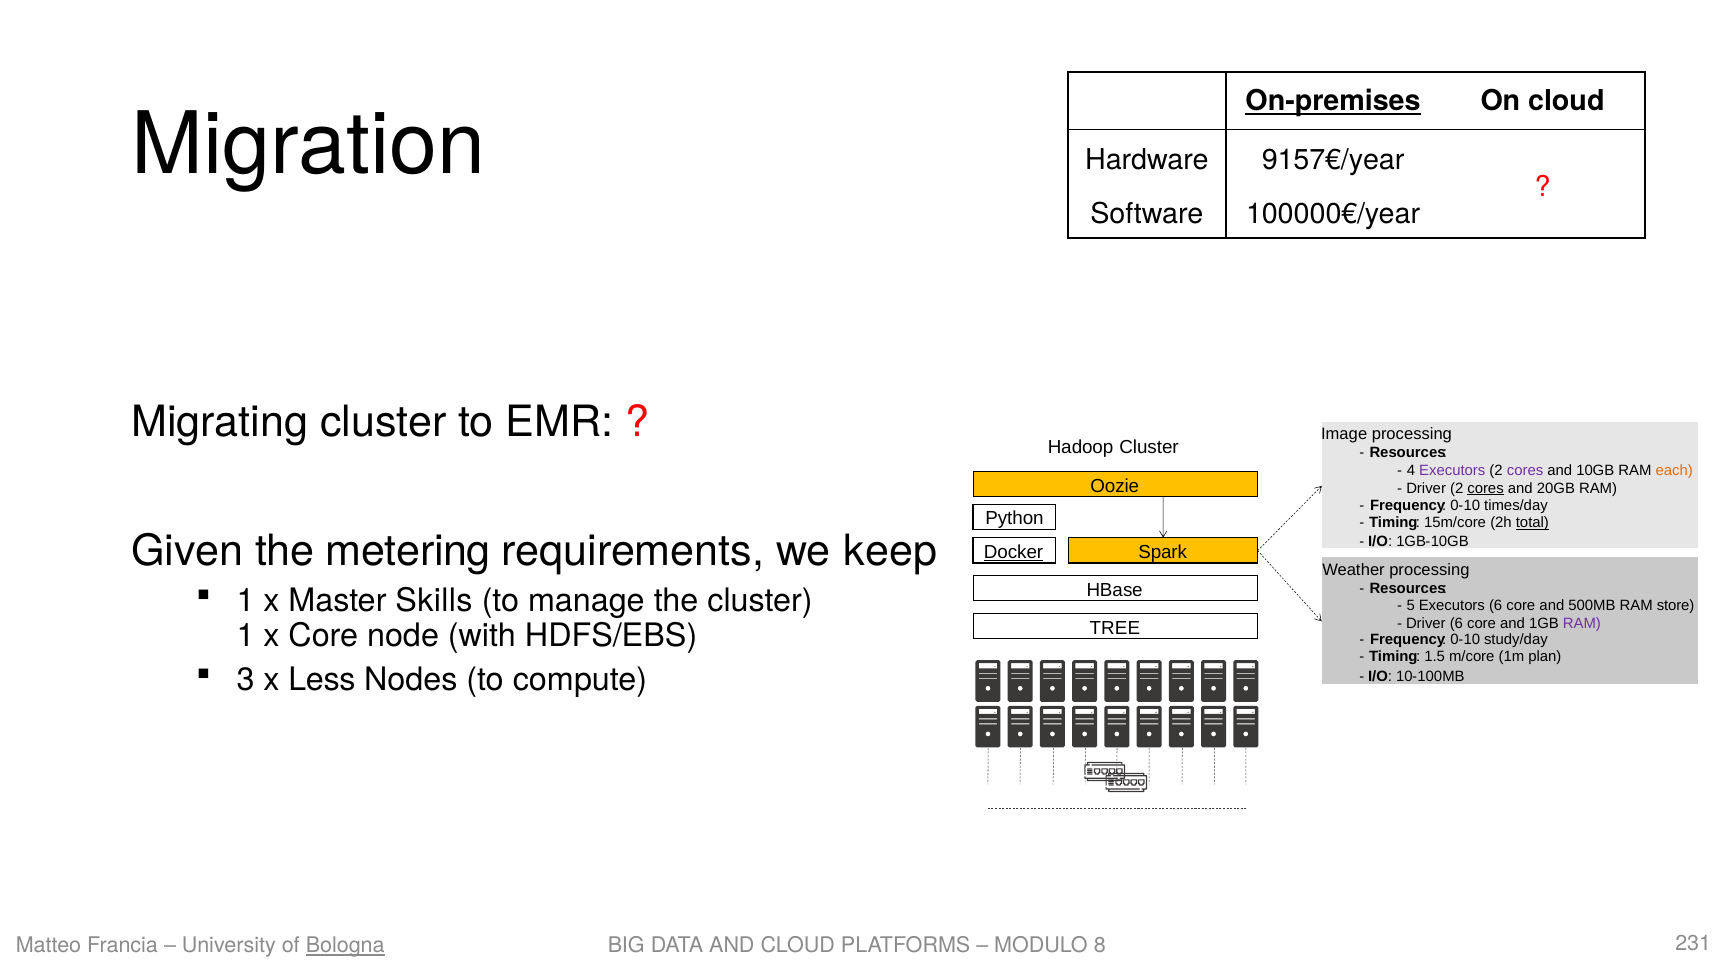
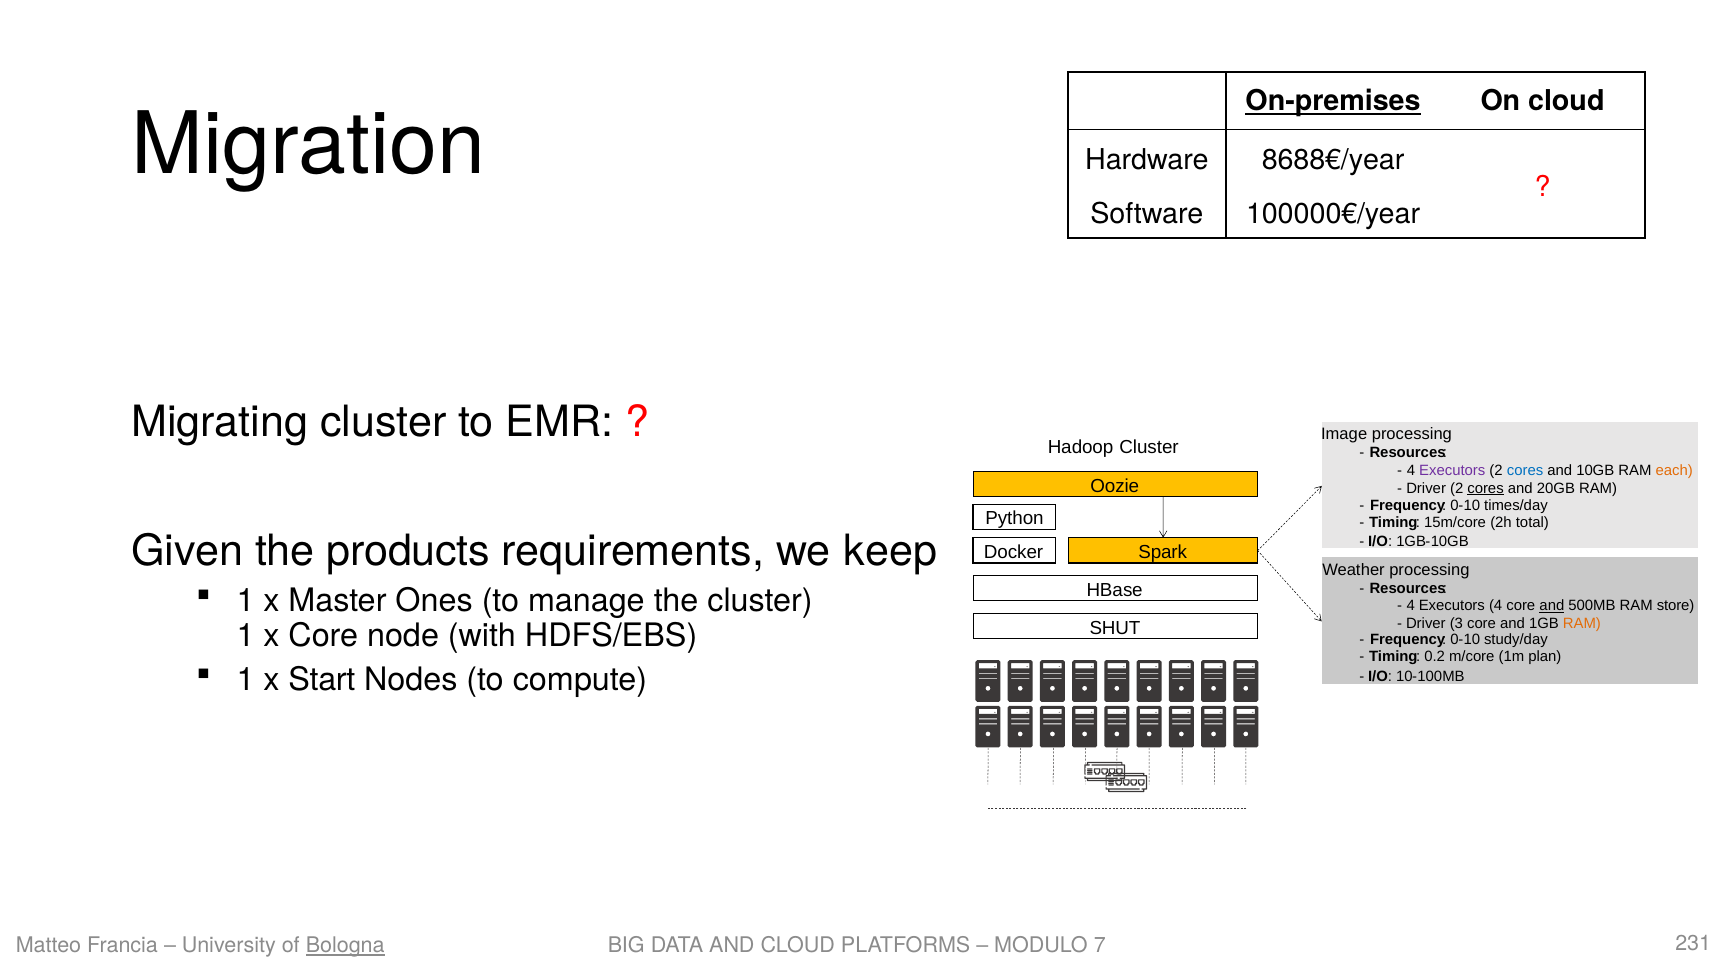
9157€/year: 9157€/year -> 8688€/year (1333, 160)
cores colour: purple -> blue (1525, 470)
total underline: present -> none (1532, 523)
metering: metering -> products (408, 551)
Docker underline: present -> none (1014, 552)
Skills: Skills -> Ones (434, 601)
5: 5 -> 4 (1411, 605)
Executors 6: 6 -> 4 (1496, 605)
and underline: none -> present (1552, 605)
Driver 6: 6 -> 3 (1456, 624)
RAM colour: purple -> orange (1582, 624)
TREE: TREE -> SHUT (1115, 628)
1.5: 1.5 -> 0.2 (1435, 657)
3: 3 -> 1 (245, 680)
Less: Less -> Start (322, 680)
8: 8 -> 7 (1100, 945)
